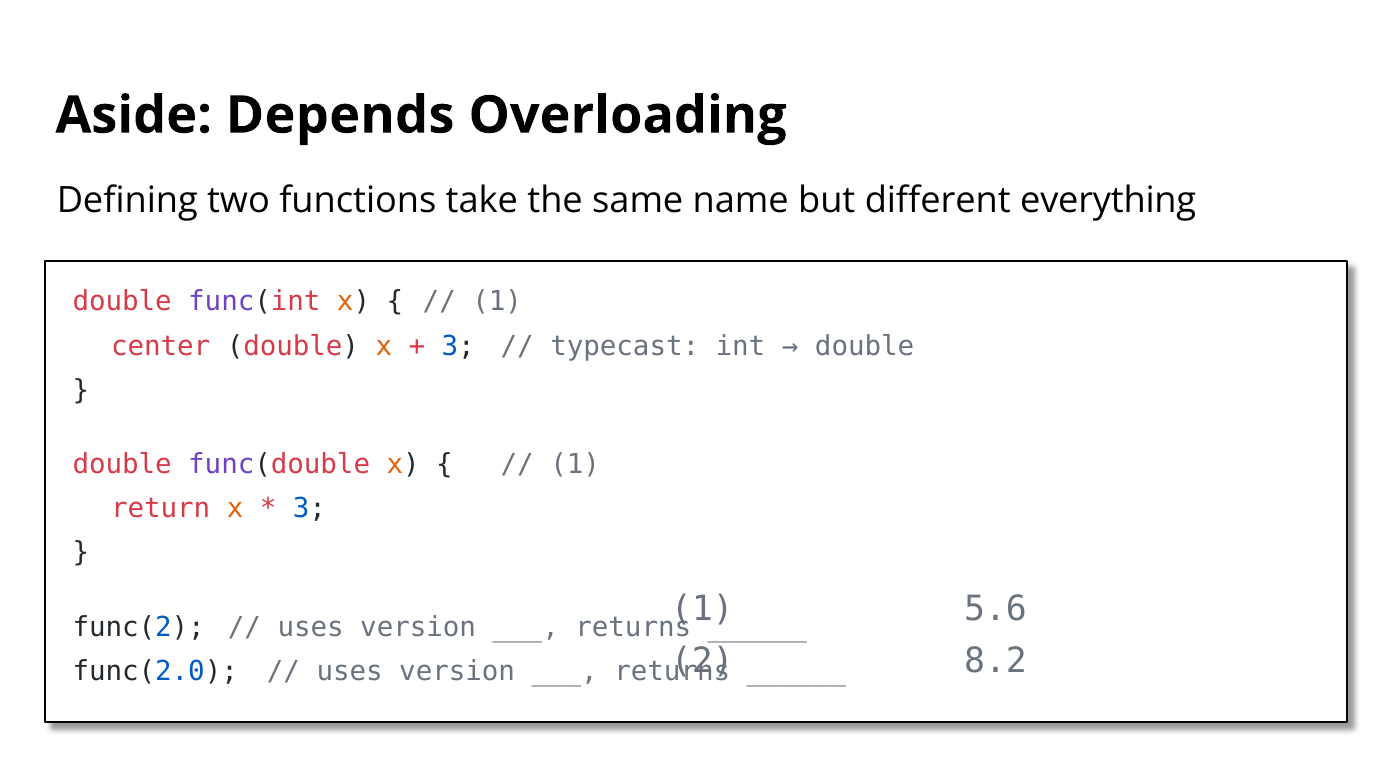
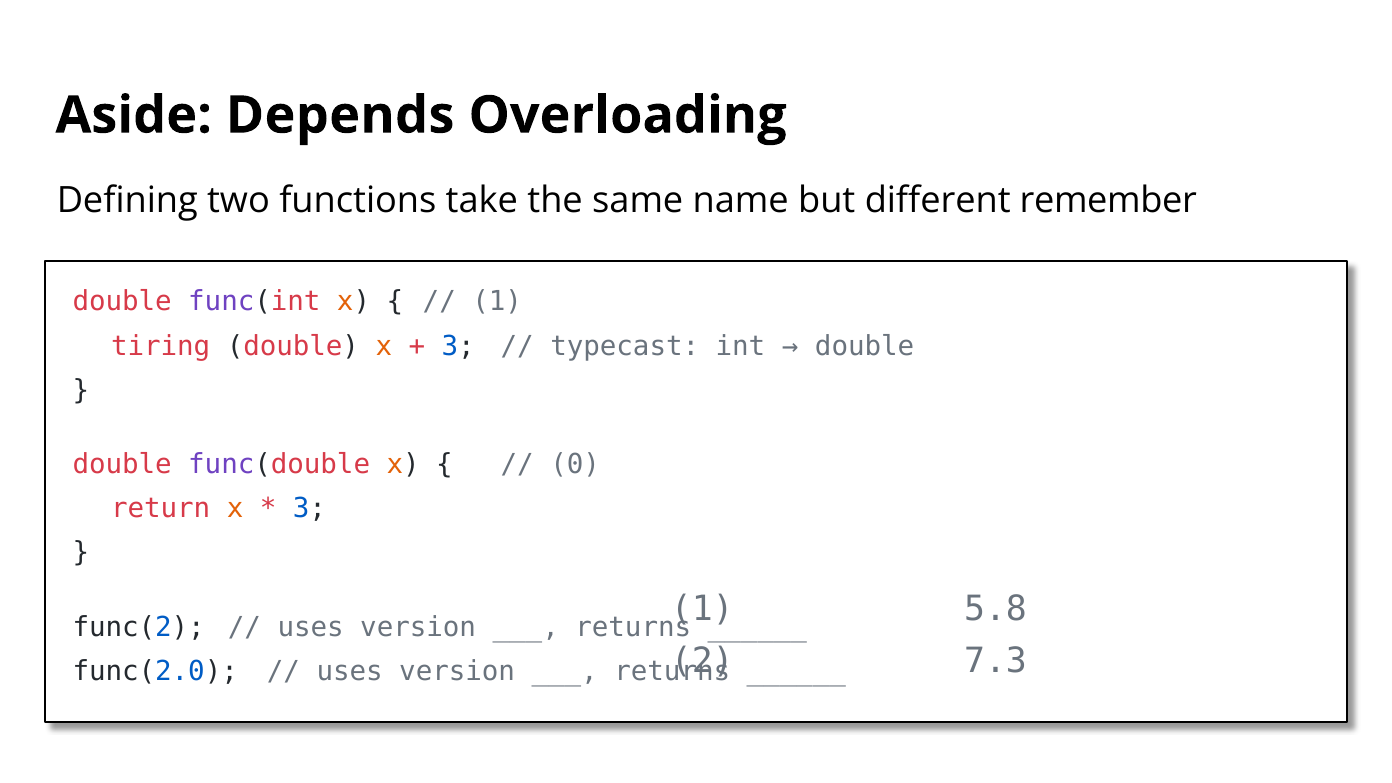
everything: everything -> remember (1108, 201)
center: center -> tiring (161, 346)
1: 1 -> 0 (575, 464)
5.6: 5.6 -> 5.8 (996, 609)
8.2: 8.2 -> 7.3 (996, 661)
